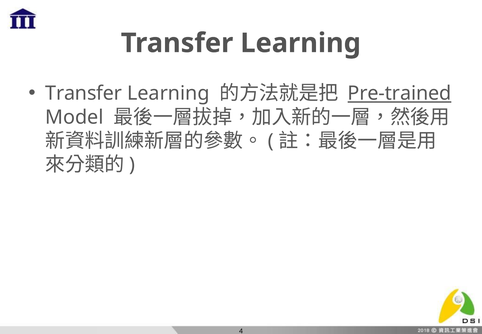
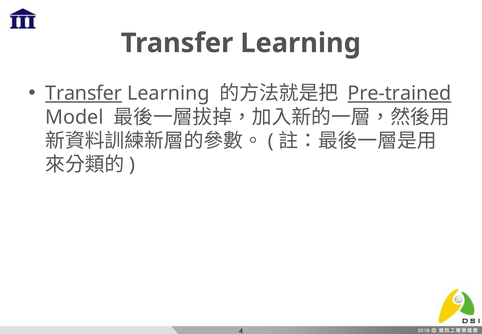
Transfer underline: none -> present (84, 93)
